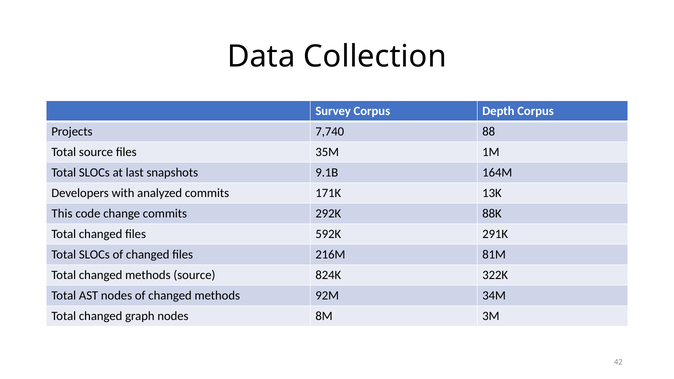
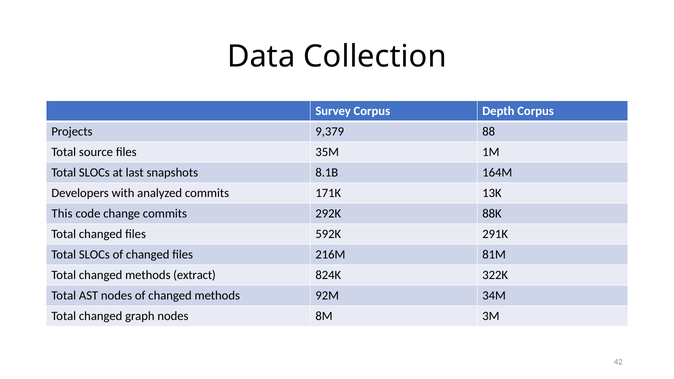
7,740: 7,740 -> 9,379 (330, 132)
9.1B: 9.1B -> 8.1B (327, 173)
methods source: source -> extract (194, 275)
